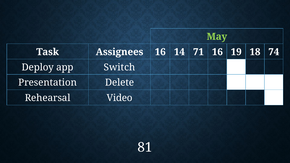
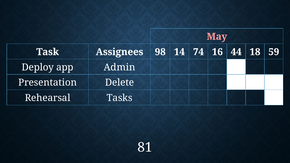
May colour: light green -> pink (217, 37)
Assignees 16: 16 -> 98 (160, 52)
71: 71 -> 74 (198, 52)
19: 19 -> 44 (236, 52)
74: 74 -> 59 (274, 52)
Switch: Switch -> Admin (119, 67)
Video: Video -> Tasks (120, 98)
